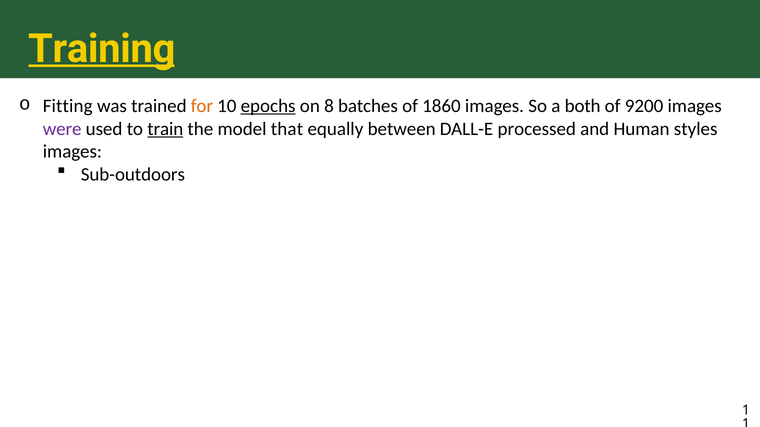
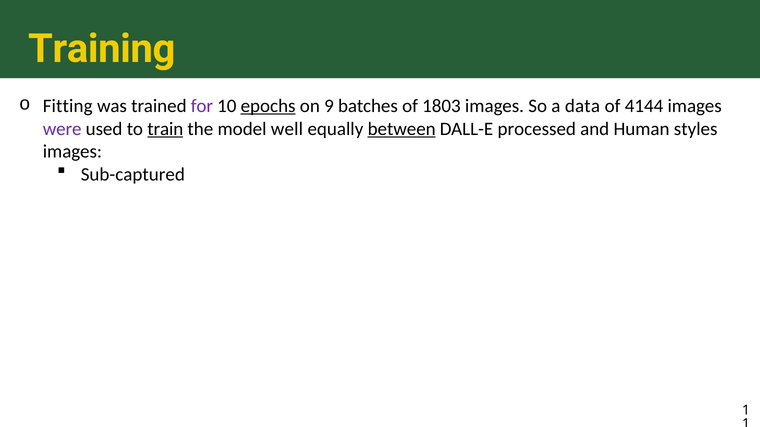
Training underline: present -> none (102, 49)
for colour: orange -> purple (202, 106)
8: 8 -> 9 (329, 106)
1860: 1860 -> 1803 (441, 106)
both: both -> data (582, 106)
9200: 9200 -> 4144 (644, 106)
that: that -> well (287, 129)
between underline: none -> present (402, 129)
Sub-outdoors: Sub-outdoors -> Sub-captured (133, 175)
